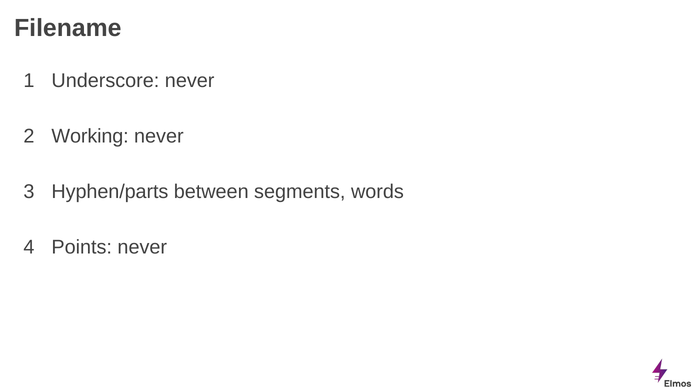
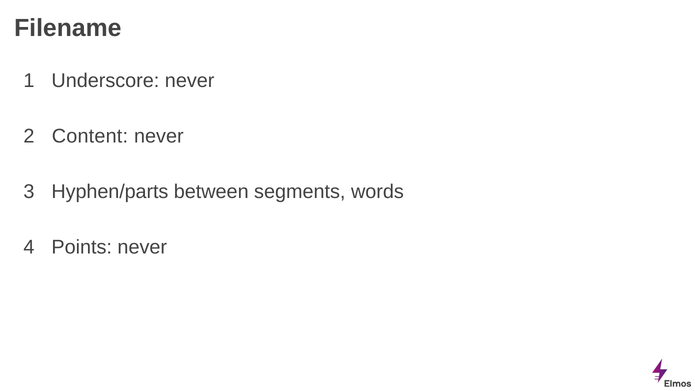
Working: Working -> Content (90, 136)
